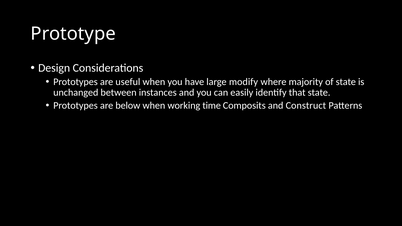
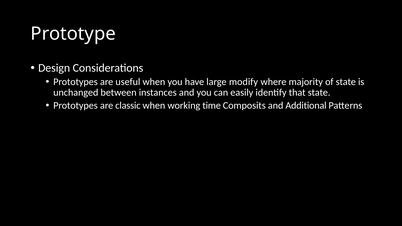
below: below -> classic (128, 106)
Construct: Construct -> Additional (306, 106)
